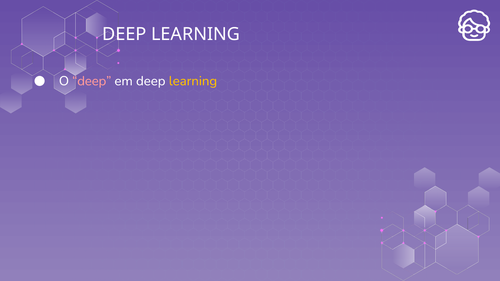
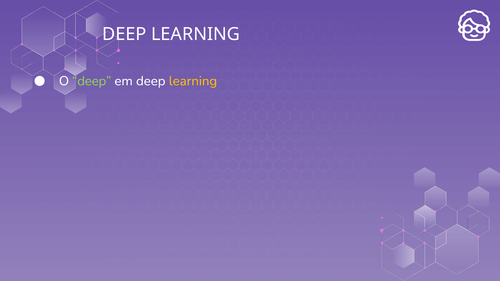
deep colour: pink -> light green (92, 81)
